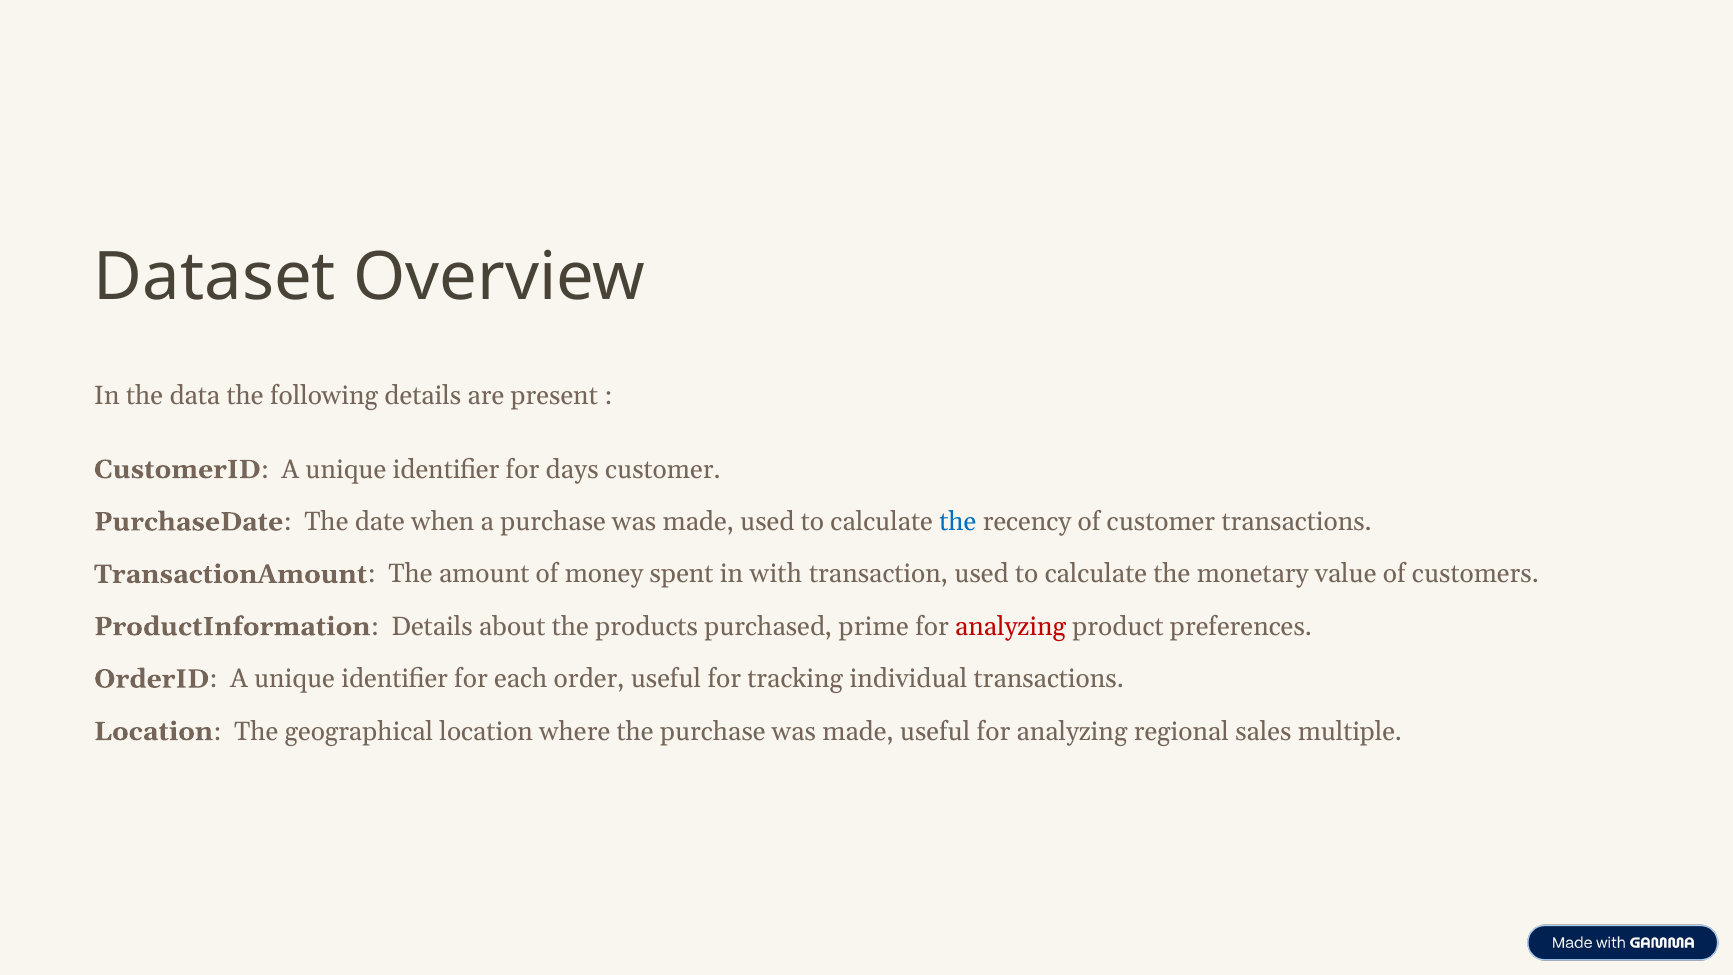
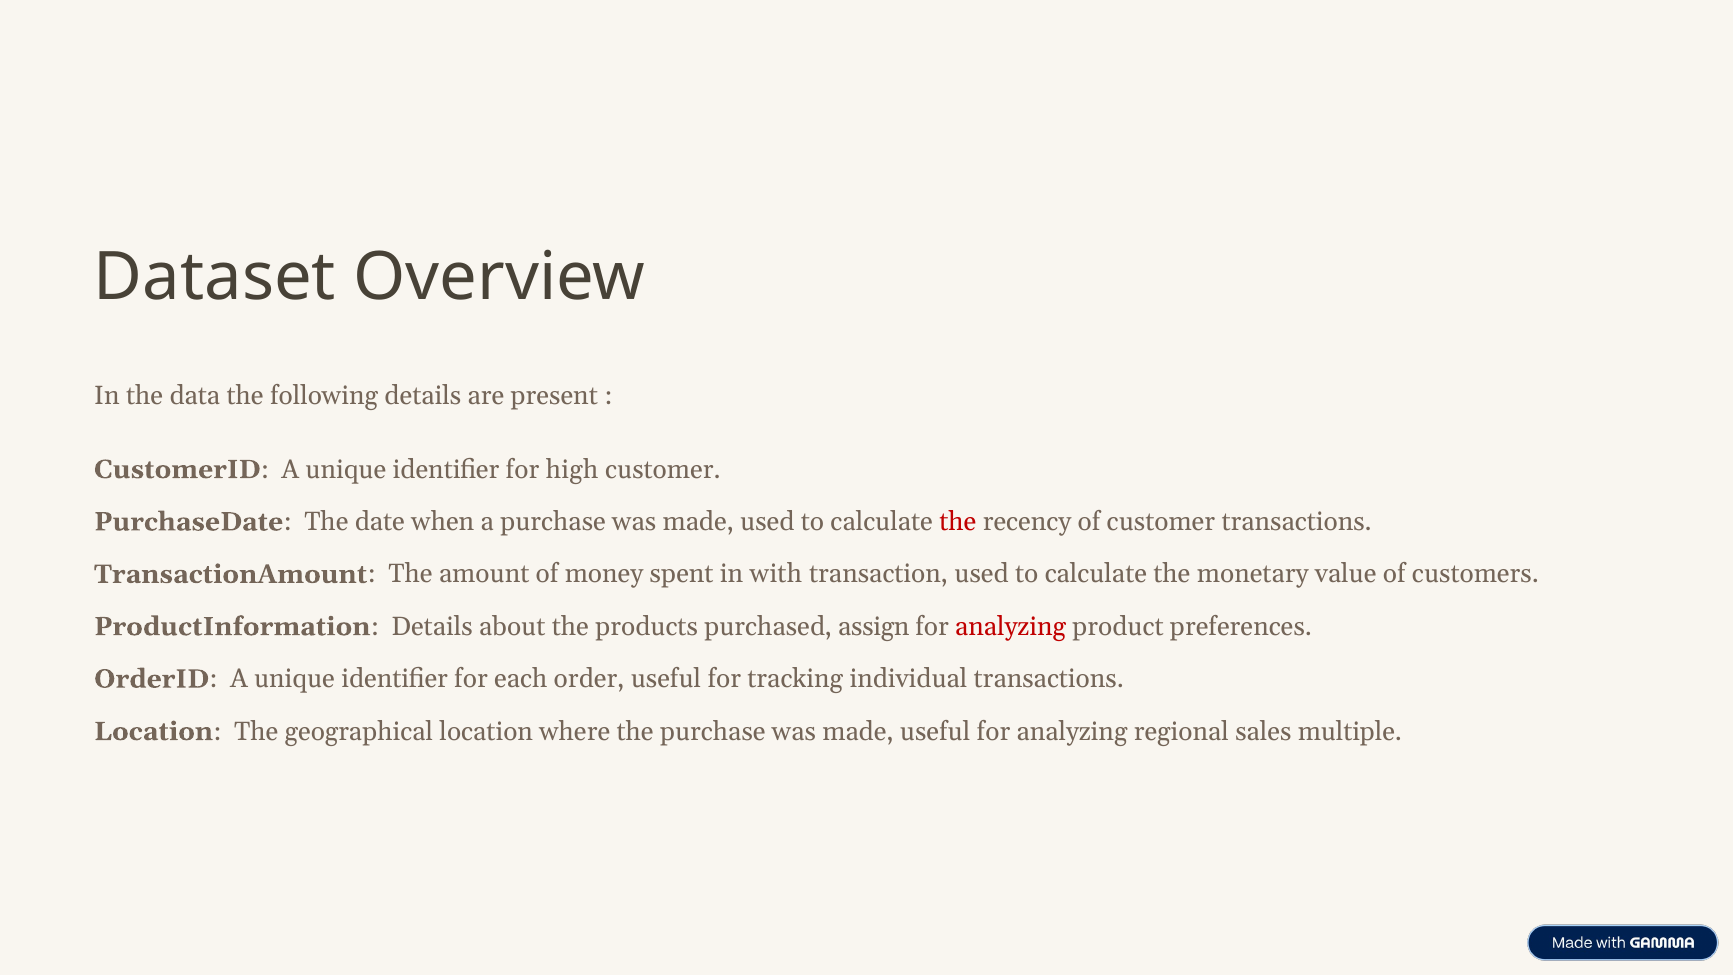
days: days -> high (572, 469)
the colour: blue -> red (958, 522)
prime: prime -> assign (874, 626)
